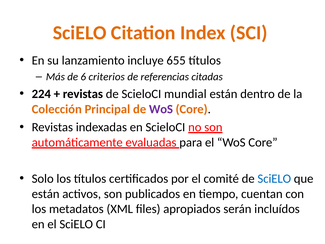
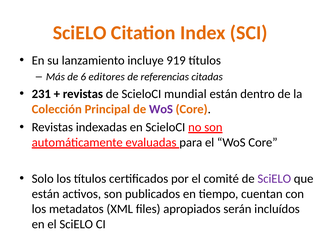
655: 655 -> 919 (176, 60)
criterios: criterios -> editores (107, 77)
224: 224 -> 231 (41, 94)
SciELO colour: blue -> purple (274, 178)
